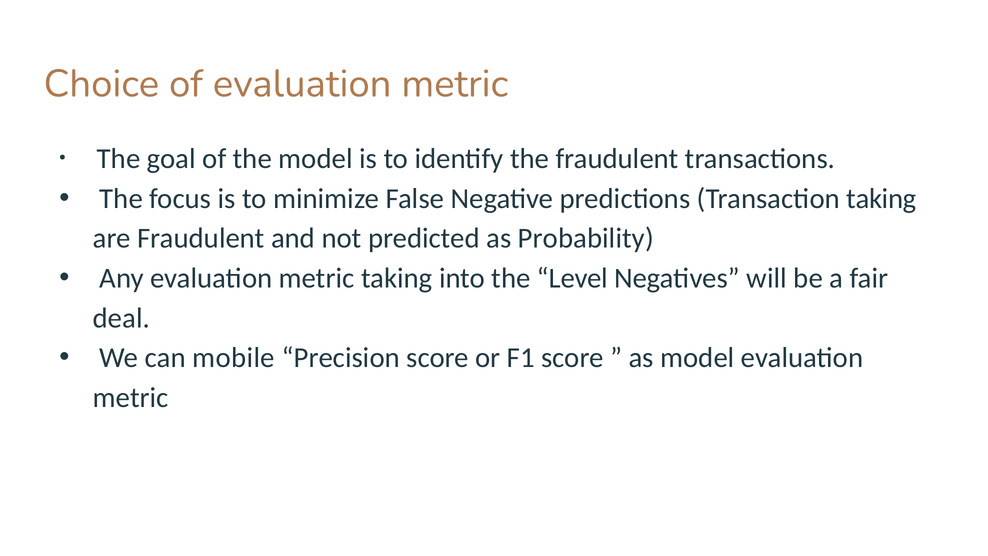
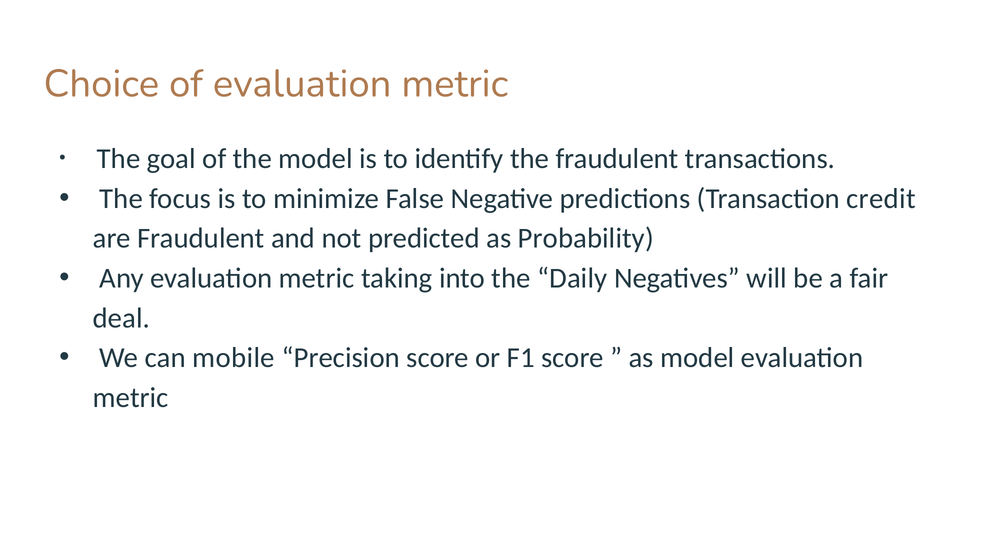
Transaction taking: taking -> credit (881, 199)
Level: Level -> Daily (572, 278)
